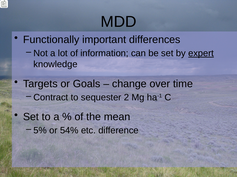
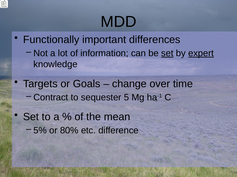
set underline: none -> present (167, 53)
2: 2 -> 5 (126, 98)
54%: 54% -> 80% (69, 131)
